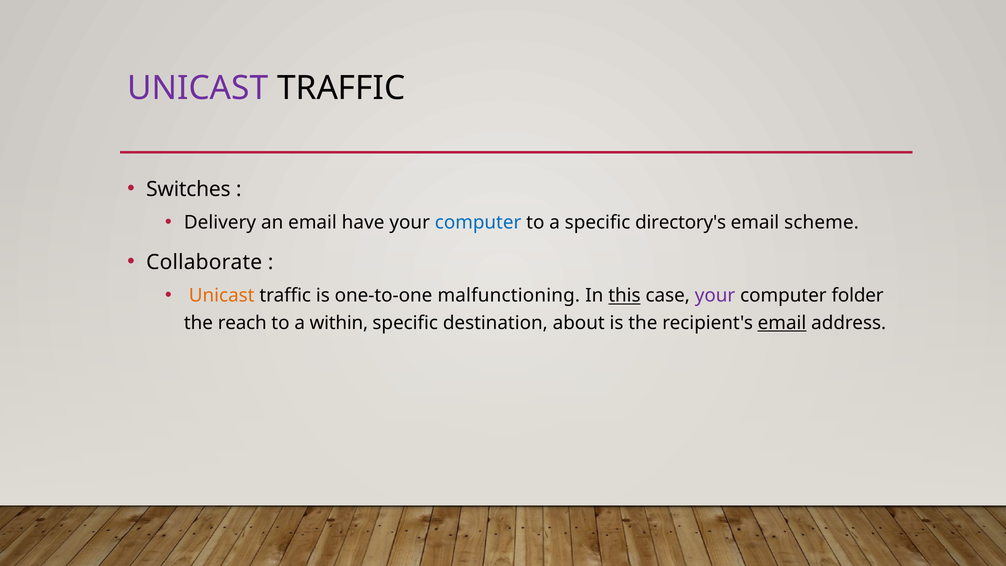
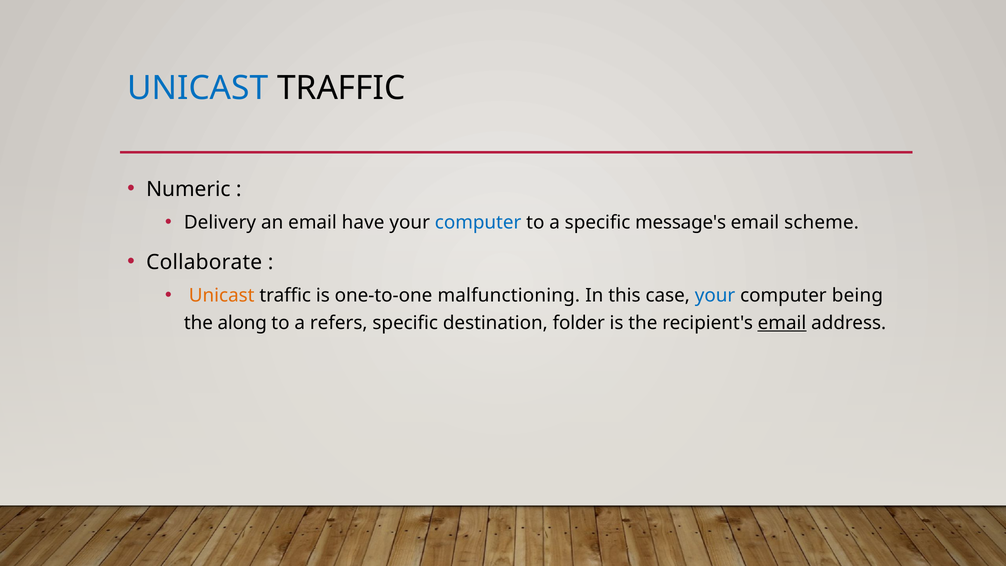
UNICAST colour: purple -> blue (198, 88)
Switches: Switches -> Numeric (188, 189)
directory's: directory's -> message's (681, 223)
this underline: present -> none (624, 296)
your colour: purple -> blue (715, 296)
folder: folder -> being (857, 296)
reach: reach -> along (242, 323)
within: within -> refers (339, 323)
about: about -> folder (579, 323)
